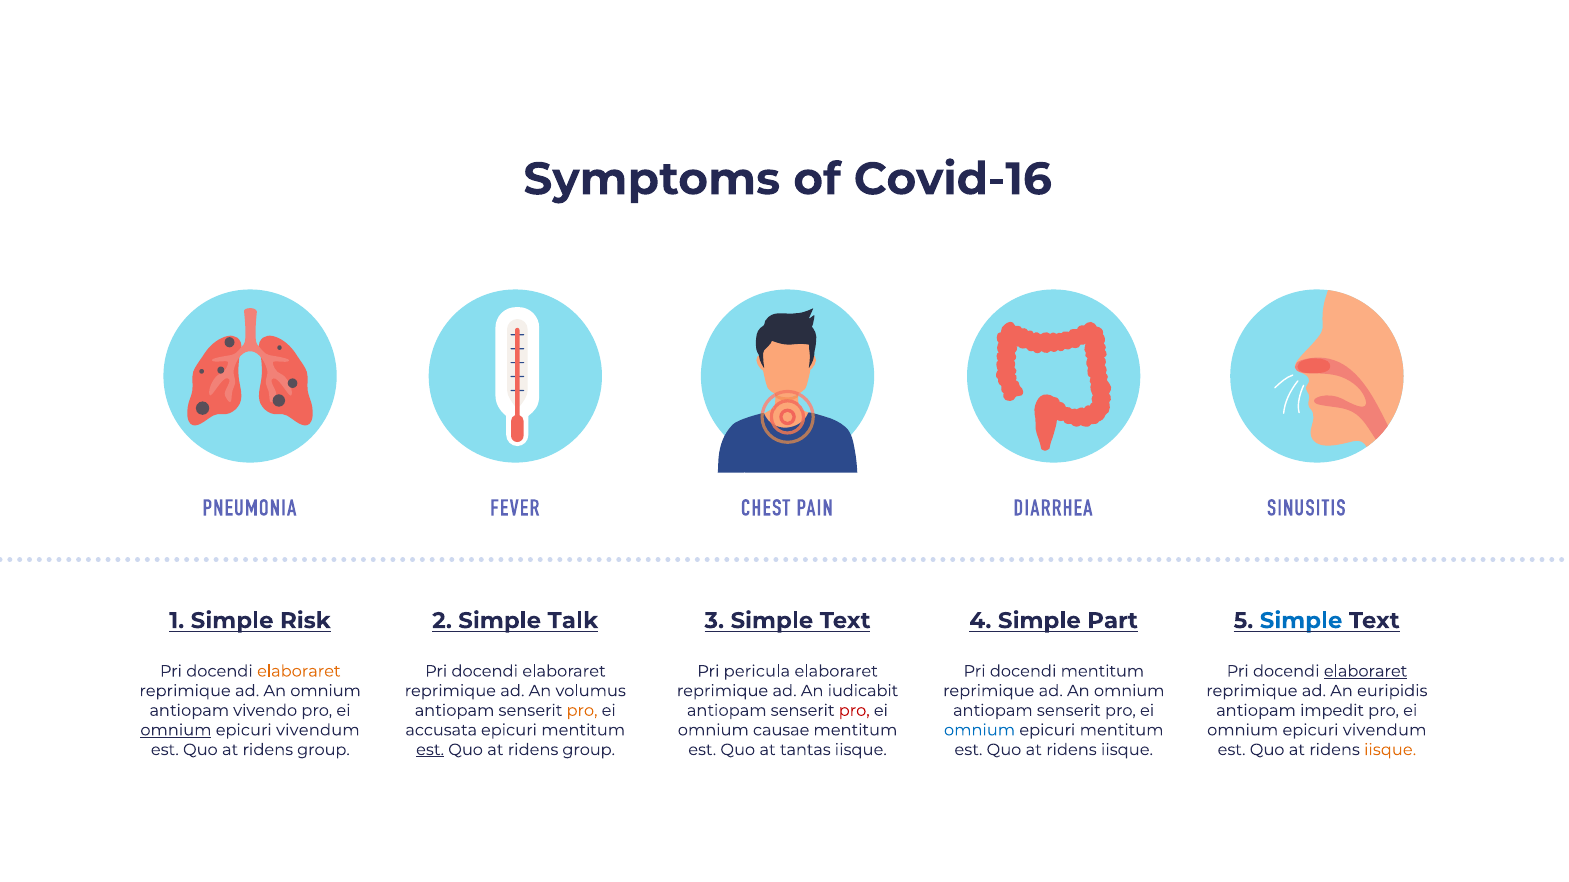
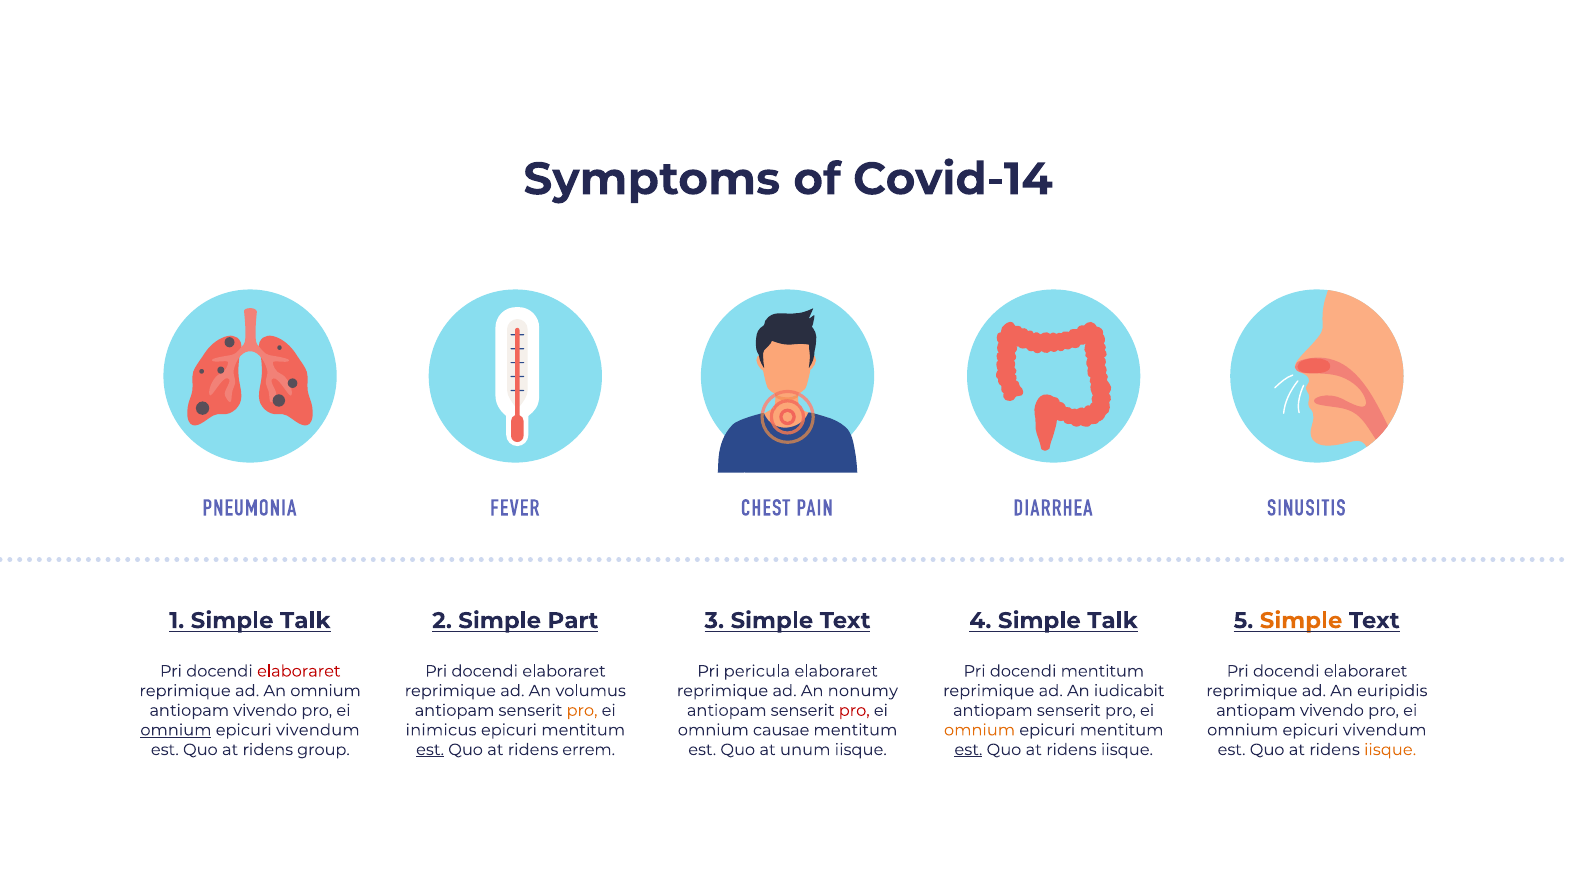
Covid-16: Covid-16 -> Covid-14 (953, 179)
1 Simple Risk: Risk -> Talk (305, 621)
Talk: Talk -> Part (573, 621)
4 Simple Part: Part -> Talk (1112, 621)
Simple colour: blue -> orange (1301, 621)
elaboraret colour: orange -> red (299, 672)
elaboraret underline: present -> none (1366, 672)
iudicabit: iudicabit -> nonumy (863, 691)
omnium: omnium -> iudicabit (1129, 691)
impedit: impedit -> vivendo (1332, 711)
accusata: accusata -> inimicus (441, 731)
omnium colour: blue -> orange (980, 731)
group: group -> errem (589, 750)
tantas: tantas -> unum (805, 750)
est underline: none -> present (968, 750)
